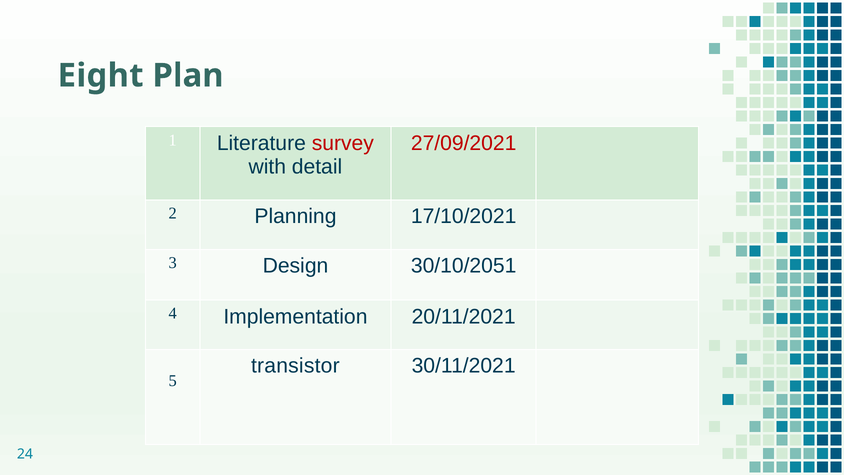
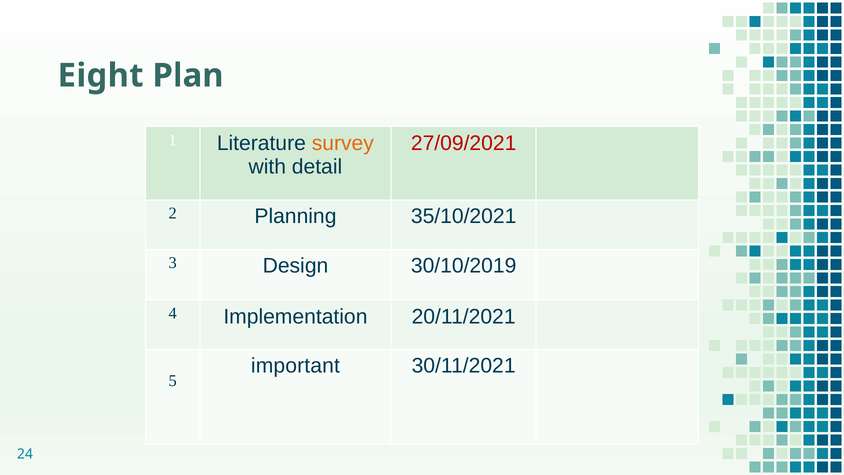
survey colour: red -> orange (343, 143)
17/10/2021: 17/10/2021 -> 35/10/2021 (464, 216)
30/10/2051: 30/10/2051 -> 30/10/2019 (464, 266)
transistor: transistor -> important (295, 366)
